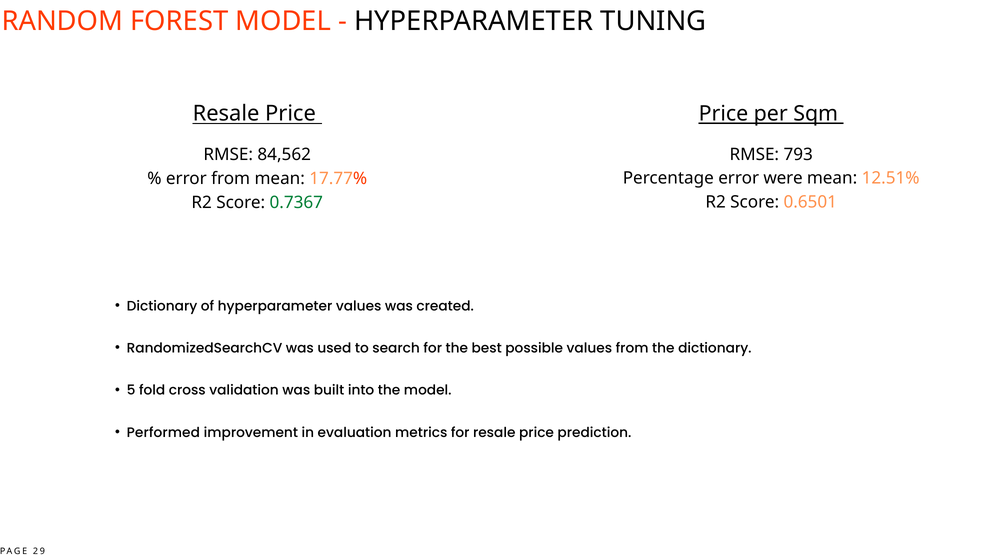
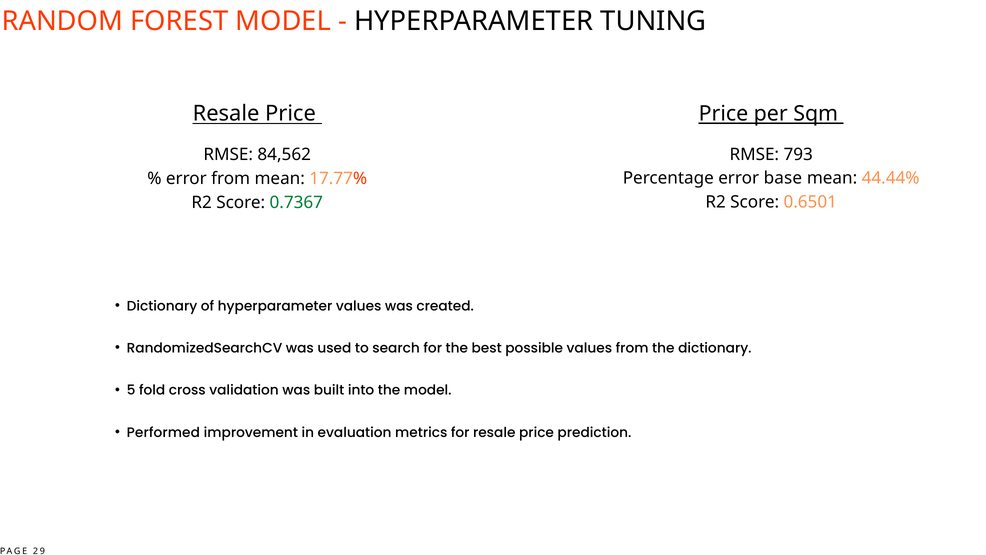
were: were -> base (783, 178)
12.51%: 12.51% -> 44.44% (891, 178)
